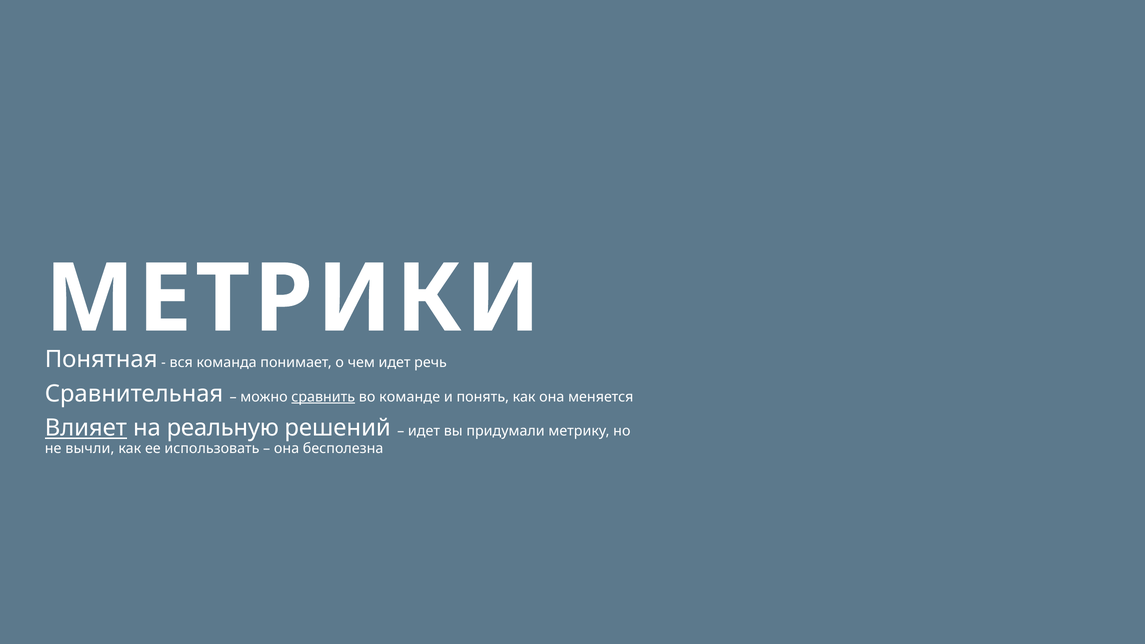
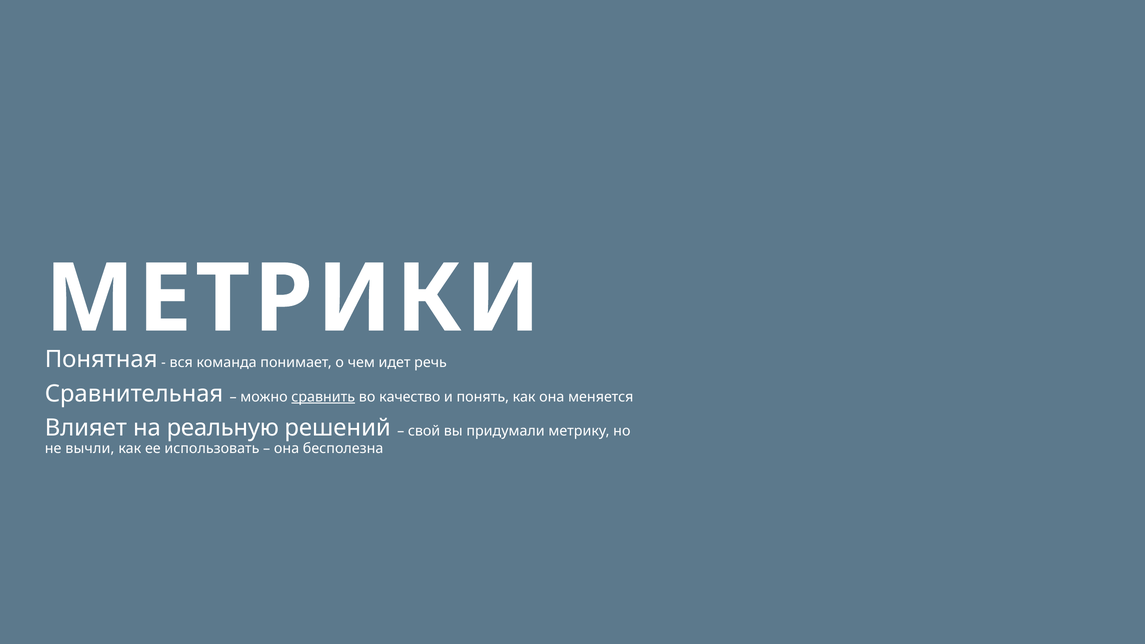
команде: команде -> качество (410, 397)
Влияет underline: present -> none (86, 428)
идет: идет -> свой (424, 431)
